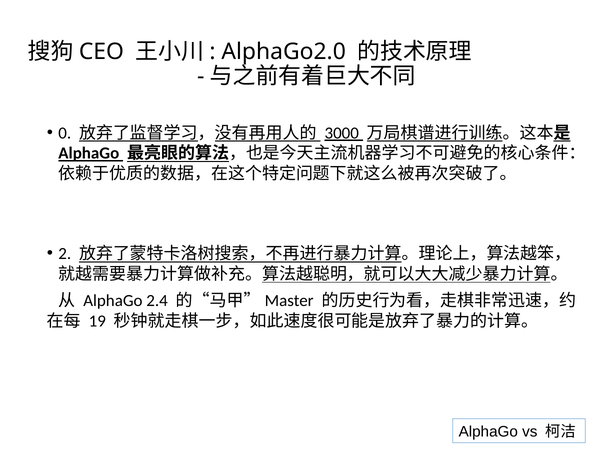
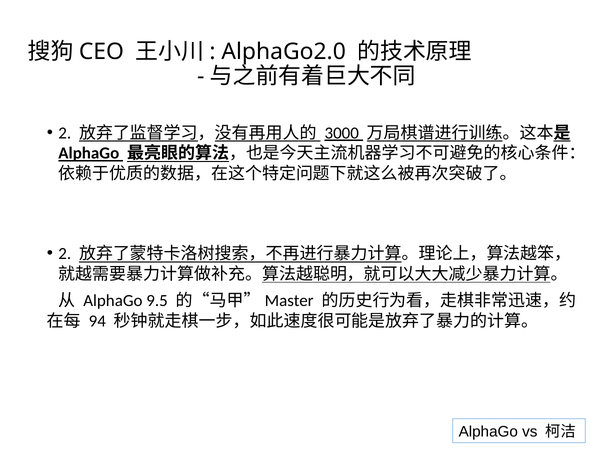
0: 0 -> 2 (65, 133)
2.4: 2.4 -> 9.5 (157, 301)
19: 19 -> 94 (97, 321)
